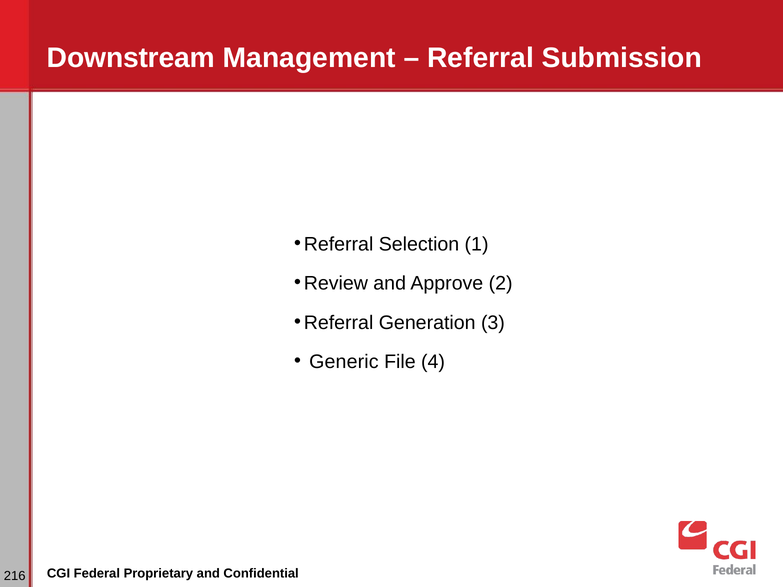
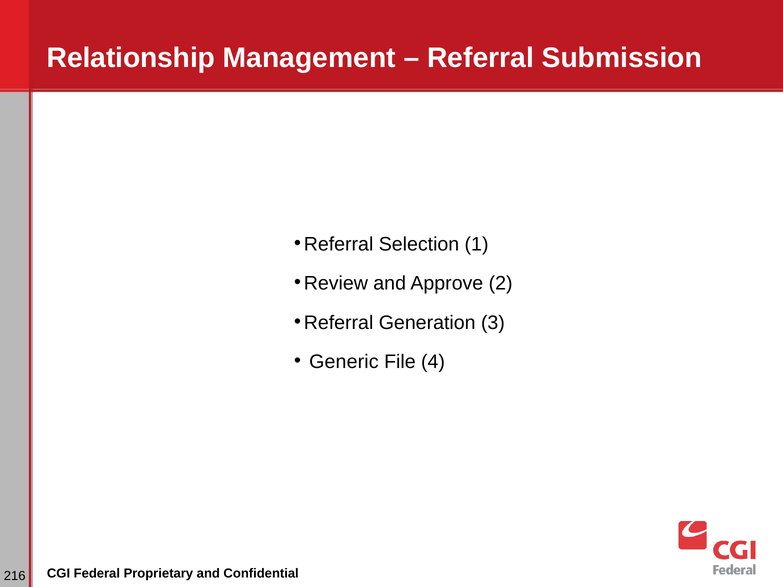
Downstream: Downstream -> Relationship (131, 58)
